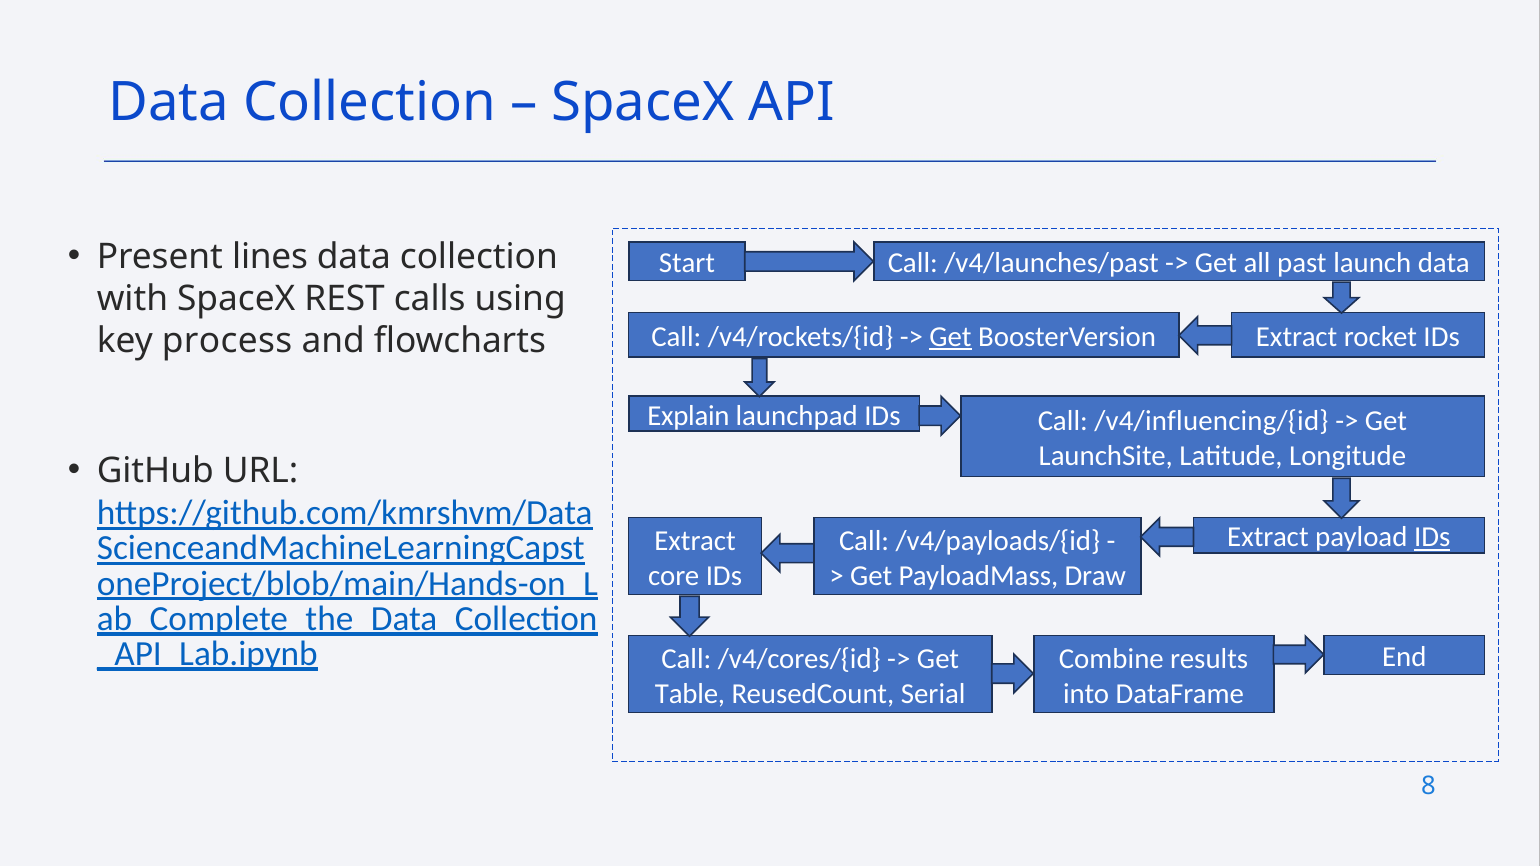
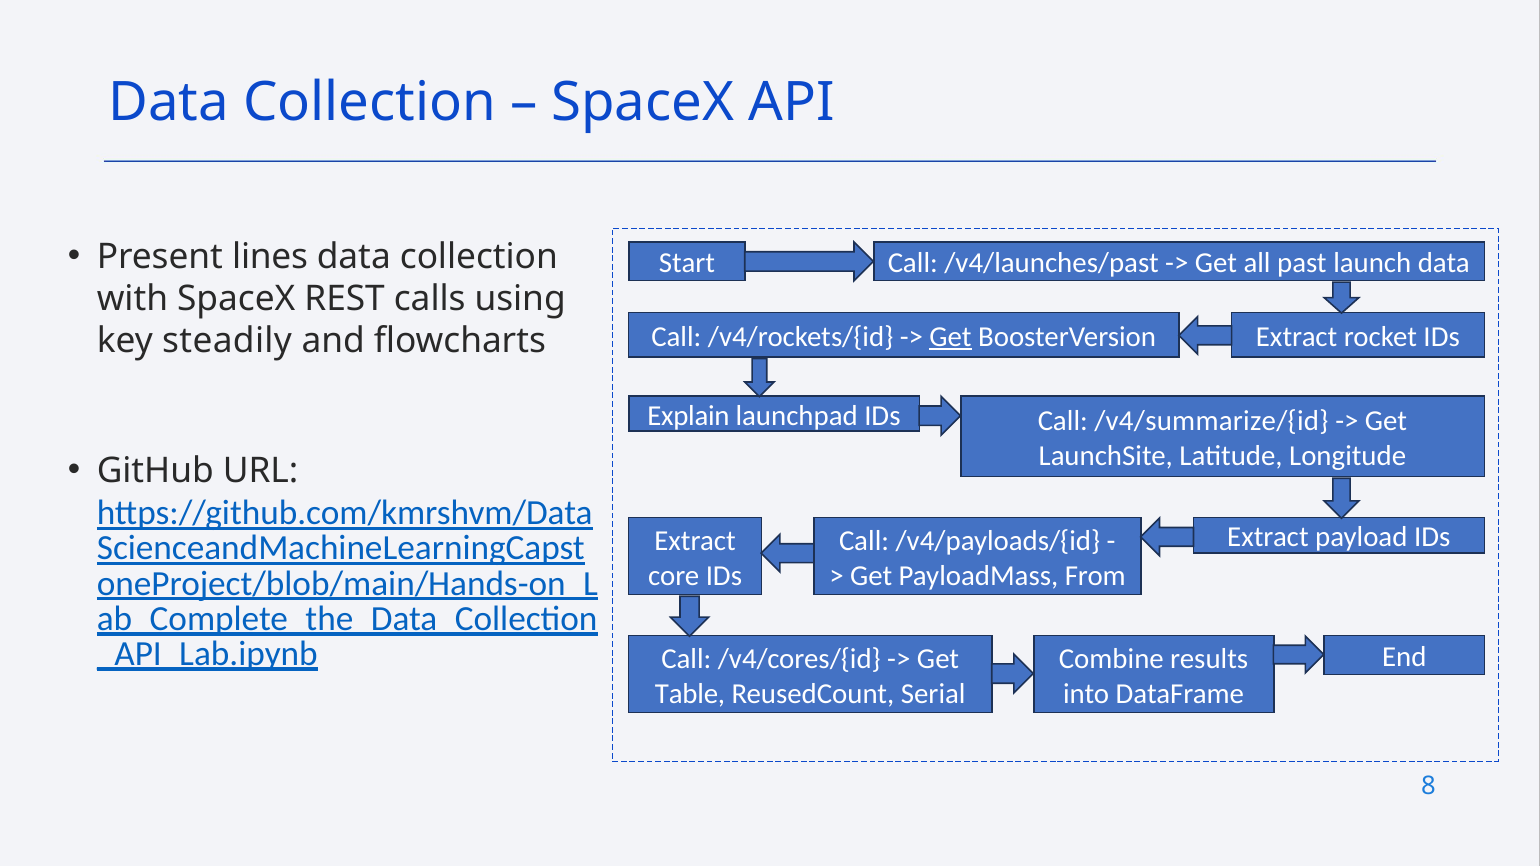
process: process -> steadily (227, 341)
/v4/influencing/{id: /v4/influencing/{id -> /v4/summarize/{id (1211, 421)
IDs underline: present -> none (1432, 537)
Draw: Draw -> From (1095, 576)
